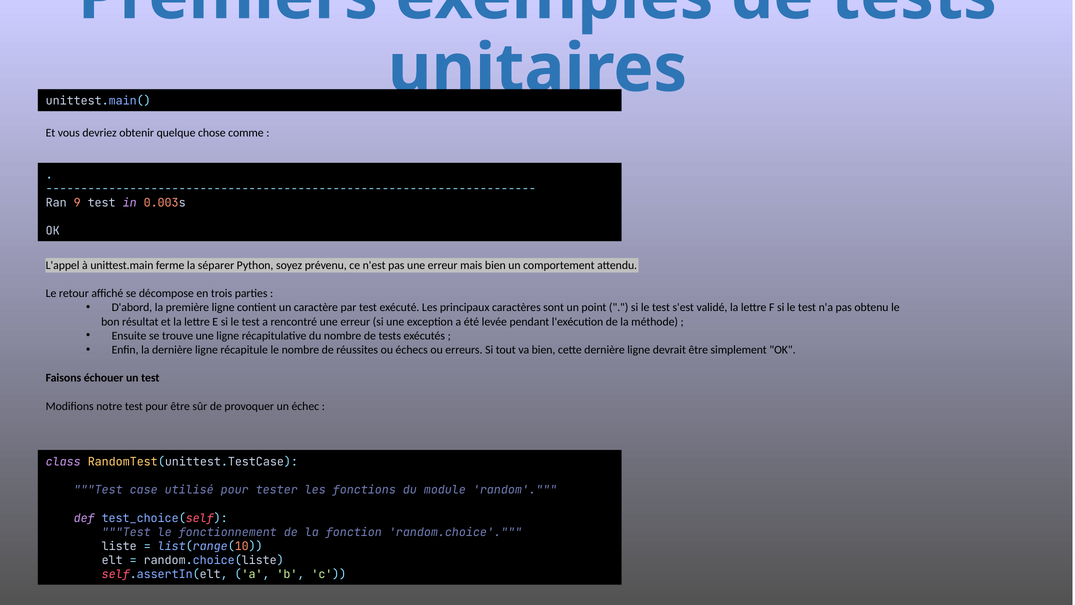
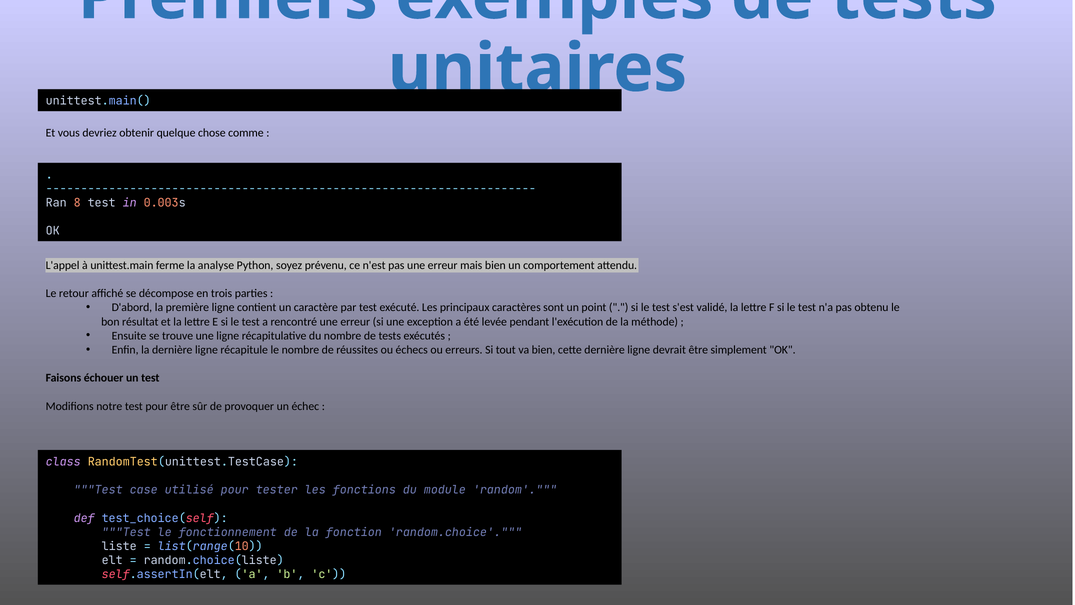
9: 9 -> 8 (77, 203)
séparer: séparer -> analyse (216, 265)
